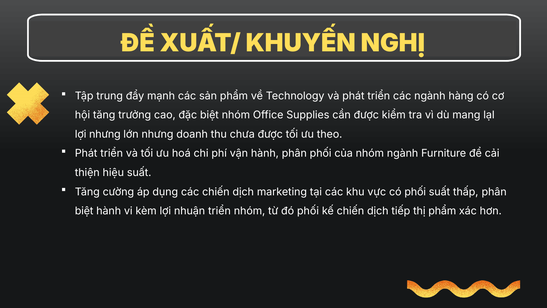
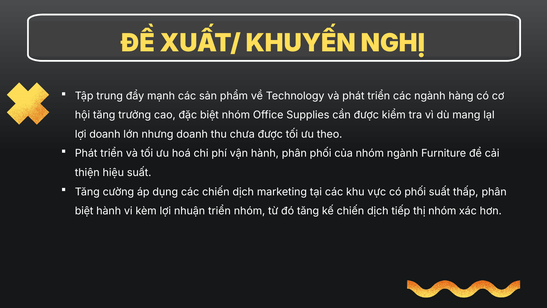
lợi nhưng: nhưng -> doanh (105, 134)
đó phối: phối -> tăng (308, 211)
thị phẩm: phẩm -> nhóm (442, 211)
